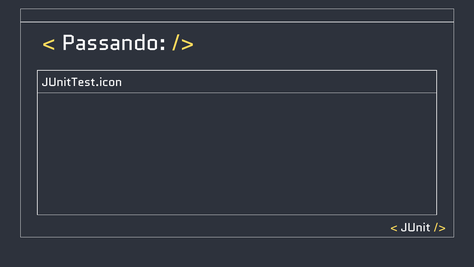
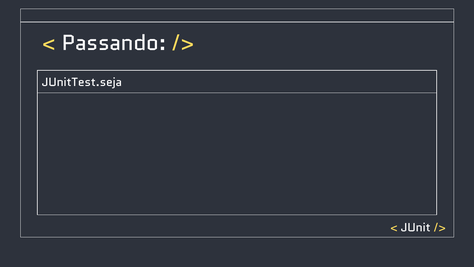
JUnitTest.icon: JUnitTest.icon -> JUnitTest.seja (82, 82)
